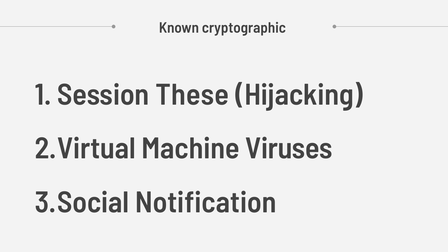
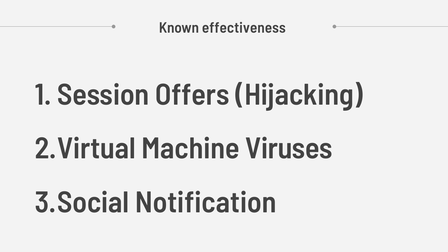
cryptographic: cryptographic -> effectiveness (244, 28)
These: These -> Offers (192, 95)
